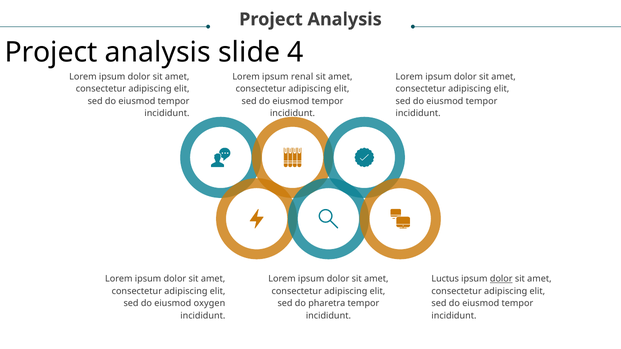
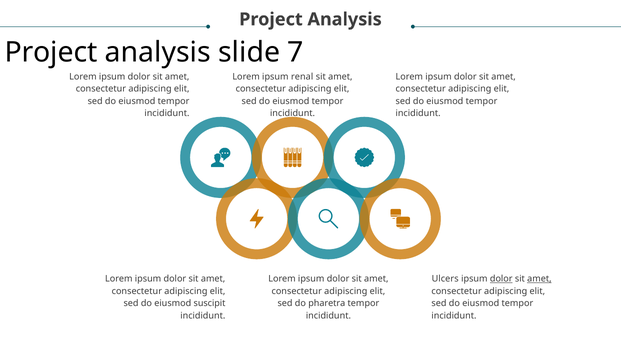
4: 4 -> 7 (296, 52)
Luctus: Luctus -> Ulcers (445, 279)
amet underline: none -> present (539, 279)
oxygen: oxygen -> suscipit (210, 304)
